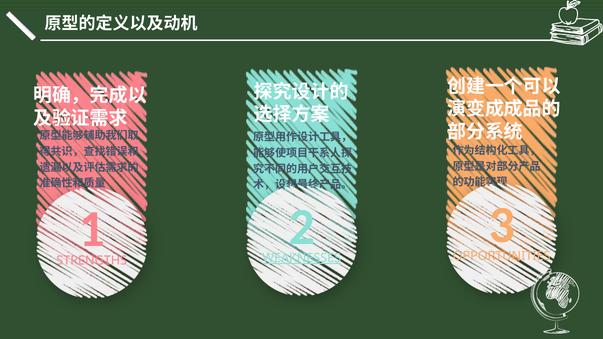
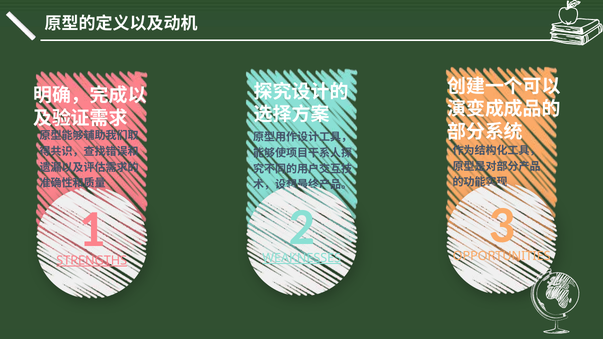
STRENGTHS underline: none -> present (92, 261)
